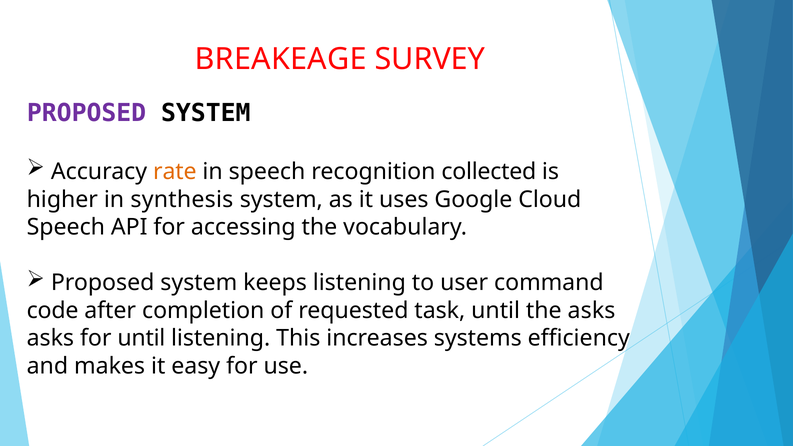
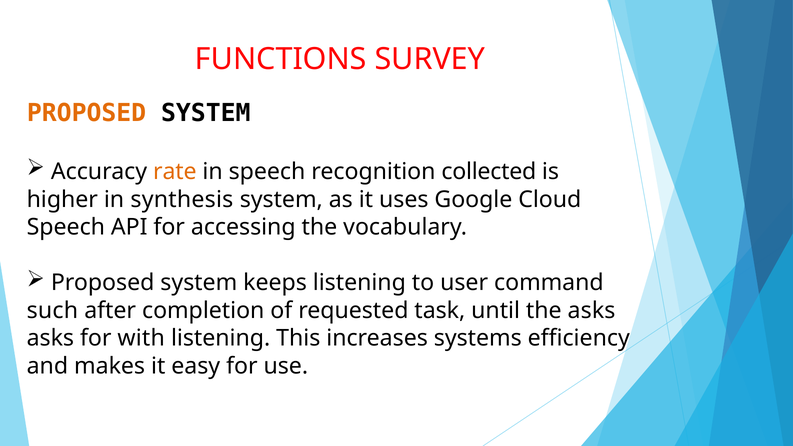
BREAKEAGE: BREAKEAGE -> FUNCTIONS (281, 59)
PROPOSED colour: purple -> orange (87, 113)
code: code -> such (52, 310)
for until: until -> with (141, 338)
